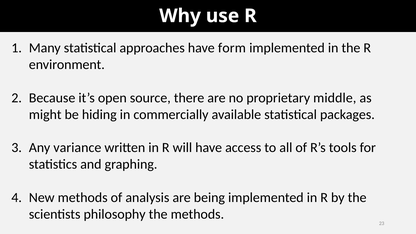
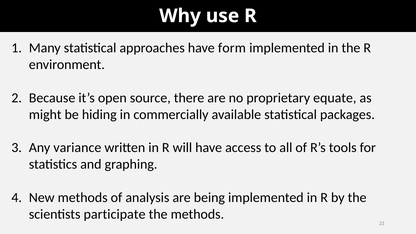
middle: middle -> equate (335, 98)
philosophy: philosophy -> participate (115, 214)
